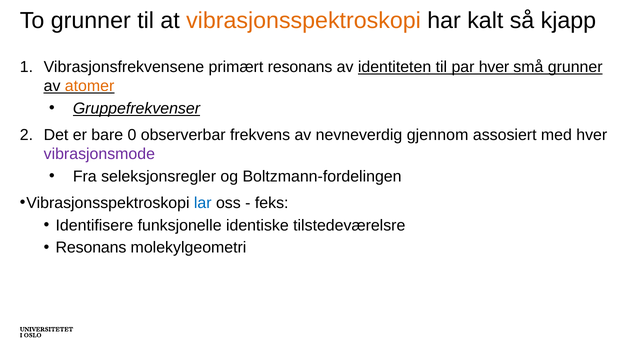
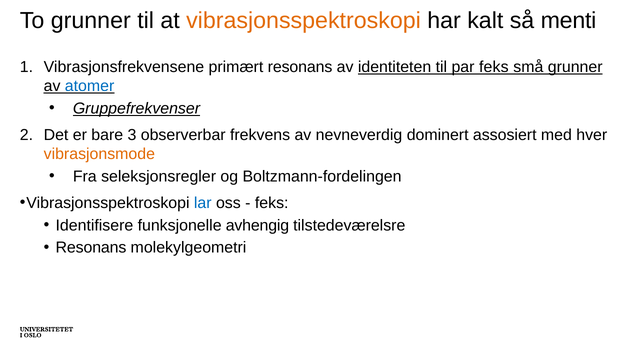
kjapp: kjapp -> menti (569, 21)
par hver: hver -> feks (494, 67)
atomer colour: orange -> blue (90, 86)
0: 0 -> 3 (132, 135)
gjennom: gjennom -> dominert (438, 135)
vibrasjonsmode colour: purple -> orange (99, 154)
identiske: identiske -> avhengig (257, 226)
